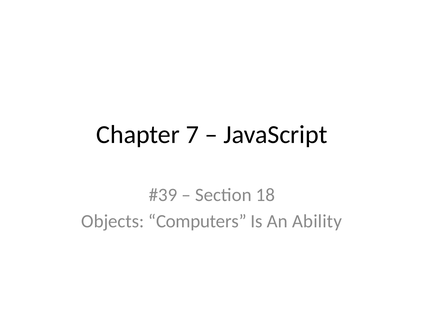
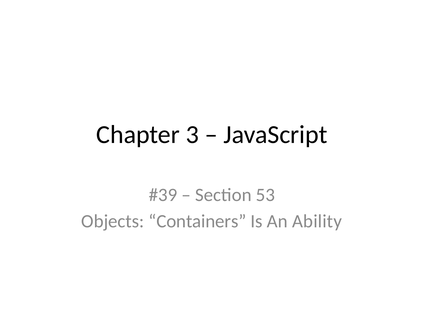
7: 7 -> 3 (192, 135)
18: 18 -> 53 (265, 195)
Computers: Computers -> Containers (197, 221)
